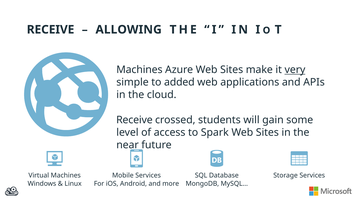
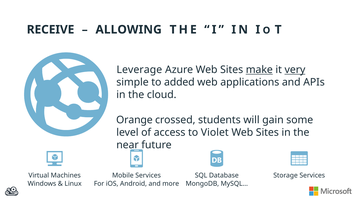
Machines: Machines -> Leverage (139, 70)
make underline: none -> present (259, 70)
Receive: Receive -> Orange (134, 120)
Spark: Spark -> Violet (215, 132)
